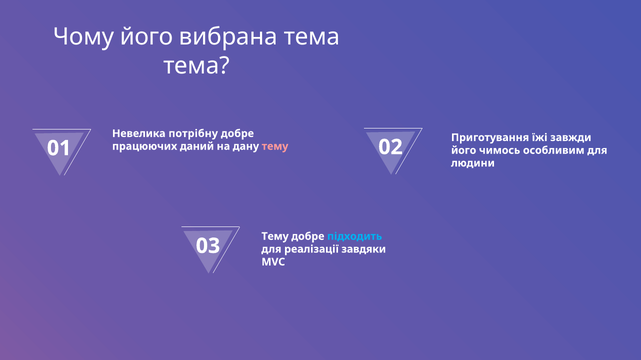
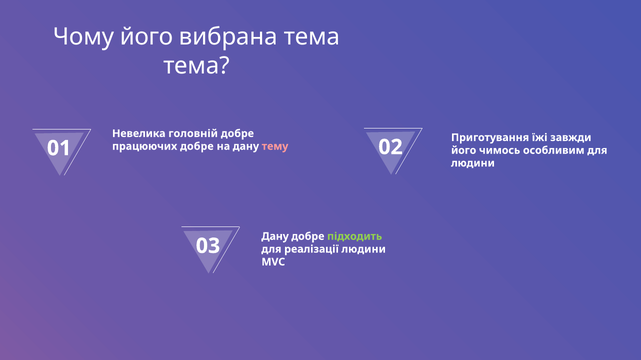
потрібну: потрібну -> головній (193, 134)
працюючих даний: даний -> добре (197, 147)
Тему: Тему -> Дану (275, 237)
підходить colour: light blue -> light green (355, 237)
реалізації завдяки: завдяки -> людини (364, 250)
